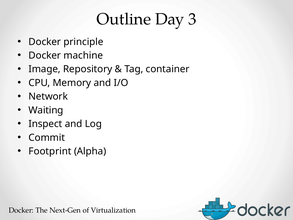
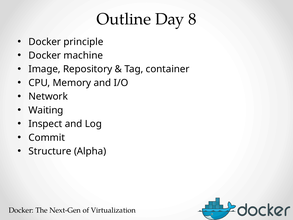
3: 3 -> 8 (192, 19)
Footprint: Footprint -> Structure (50, 151)
